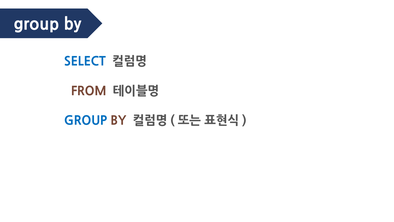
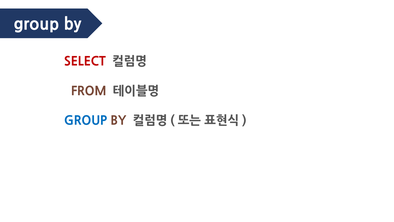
SELECT colour: blue -> red (85, 62)
